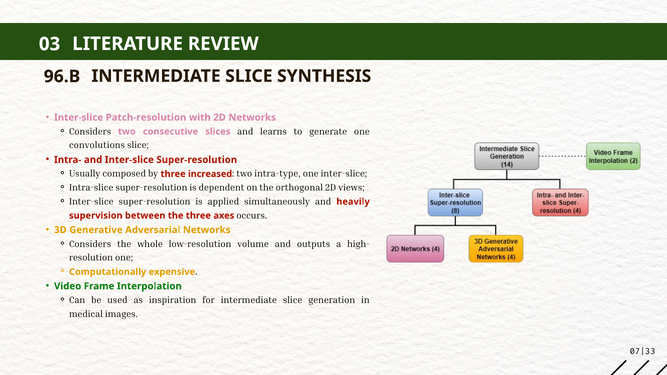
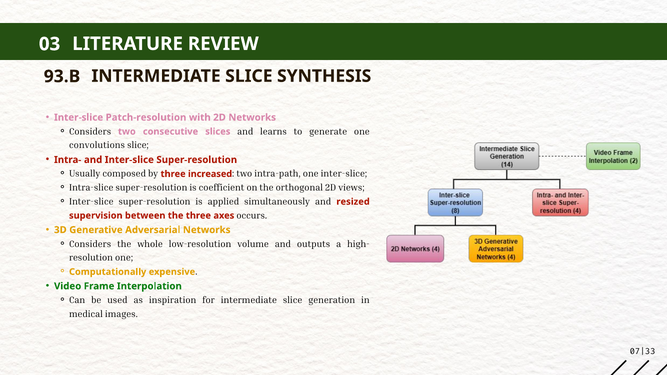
96.B: 96.B -> 93.B (62, 76)
intra-type: intra-type -> intra-path (278, 174)
dependent: dependent -> coefficient (222, 188)
heavily: heavily -> resized (353, 202)
